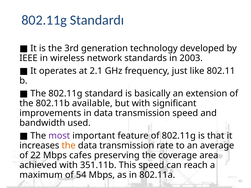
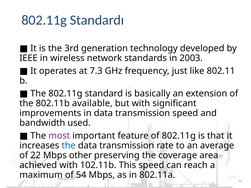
2.1: 2.1 -> 7.3 (96, 71)
the colour: orange -> blue (69, 146)
cafes: cafes -> other (80, 156)
351.11b: 351.11b -> 102.11b (98, 165)
